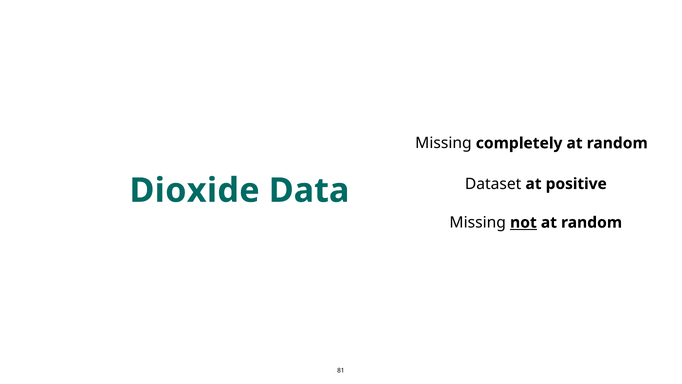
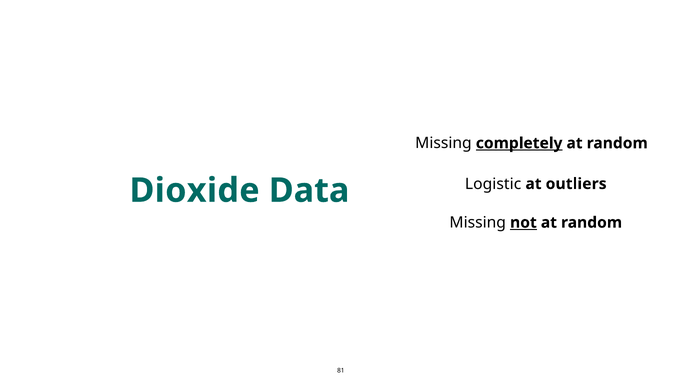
completely underline: none -> present (519, 143)
Dataset: Dataset -> Logistic (493, 184)
positive: positive -> outliers (576, 184)
